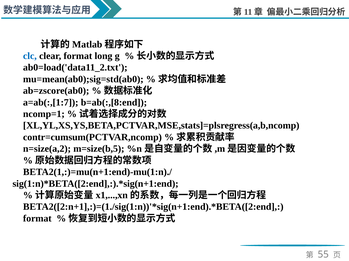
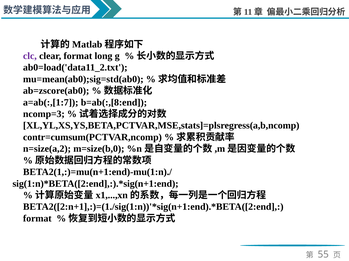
clc colour: blue -> purple (30, 56)
ncomp=1: ncomp=1 -> ncomp=3 (44, 114)
m=size(b,5: m=size(b,5 -> m=size(b,0 (99, 149)
